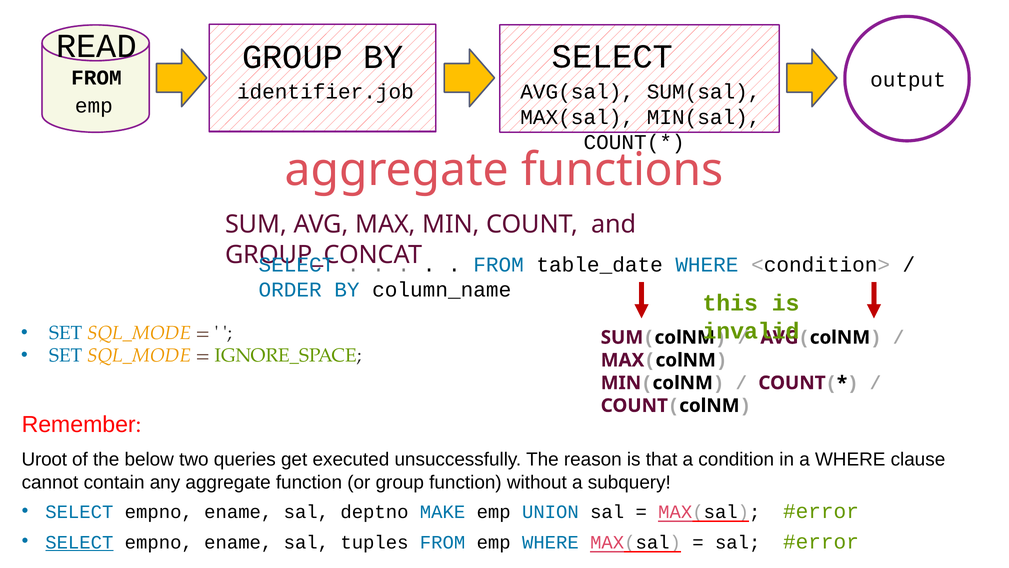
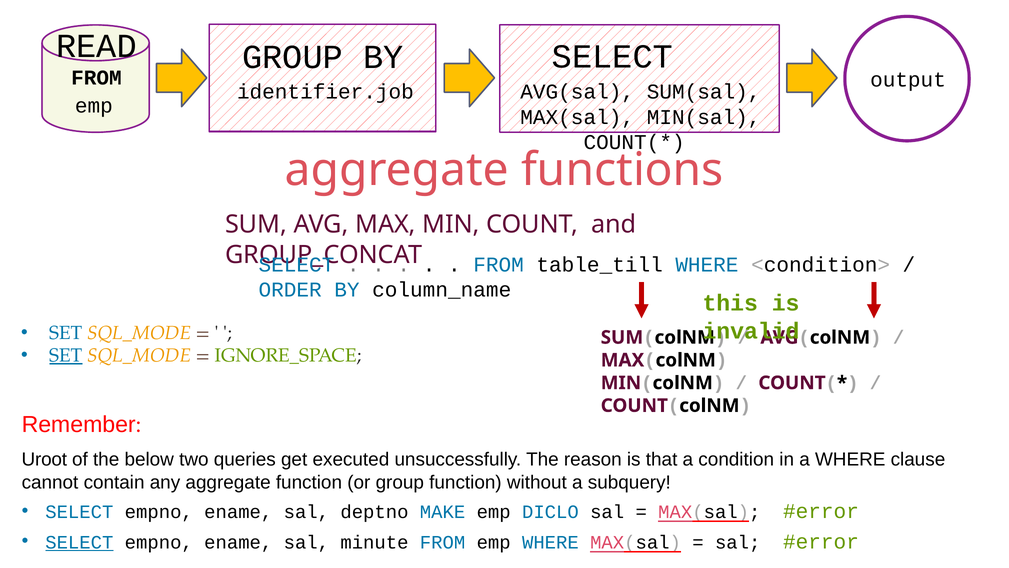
table_date: table_date -> table_till (600, 264)
SET underline: none -> present (66, 355)
UNION: UNION -> DICLO (550, 512)
tuples: tuples -> minute (374, 542)
